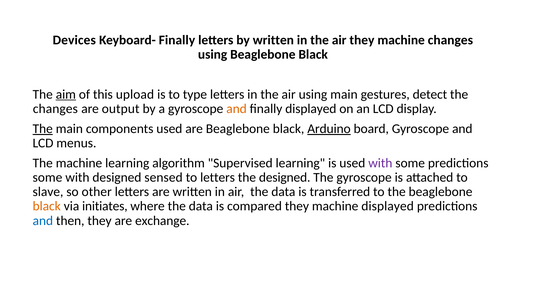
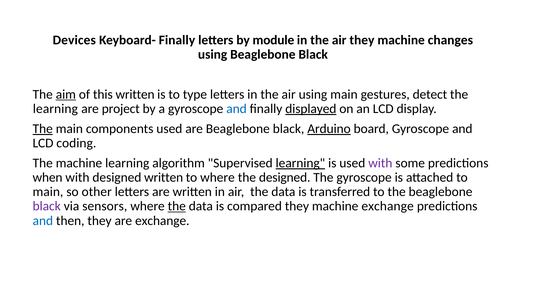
by written: written -> module (273, 40)
this upload: upload -> written (135, 94)
changes: changes -> learning (55, 109)
output: output -> project (121, 109)
and colour: orange -> blue (236, 109)
displayed underline: none -> present (311, 109)
menus: menus -> coding (76, 143)
learning underline: none -> present (300, 163)
some: some -> when (48, 178)
designed sensed: sensed -> written (164, 178)
to letters: letters -> where (217, 178)
slave: slave -> main (48, 192)
black colour: orange -> purple (47, 206)
initiates: initiates -> sensors (105, 206)
the underline: none -> present (177, 206)
machine displayed: displayed -> exchange (388, 206)
